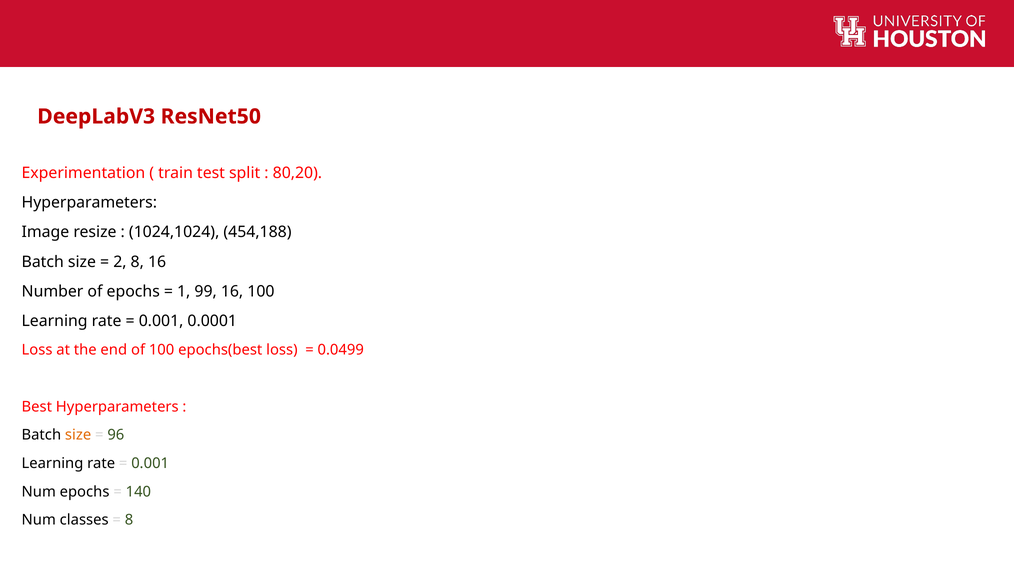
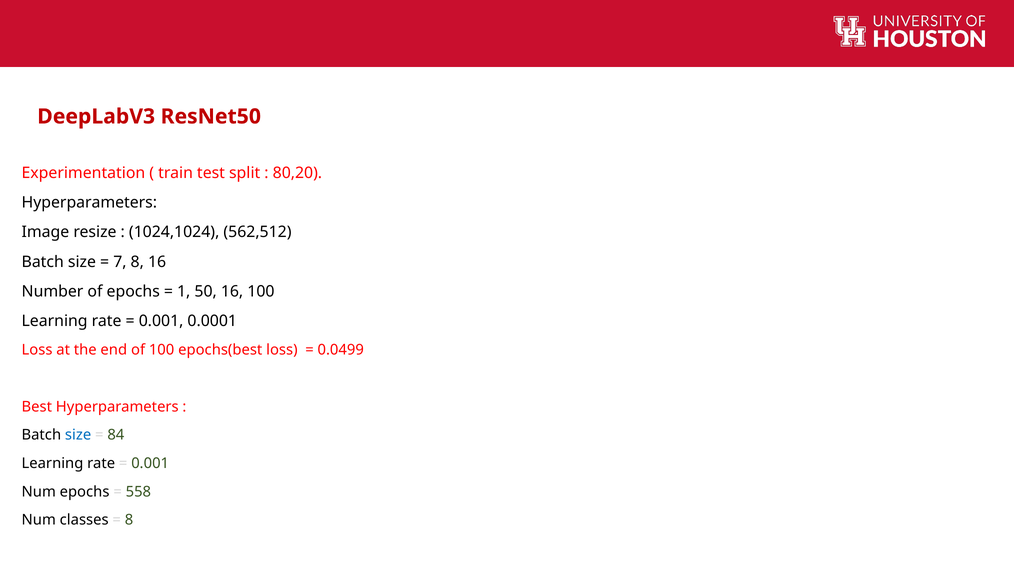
454,188: 454,188 -> 562,512 (258, 232)
2: 2 -> 7 (120, 262)
99: 99 -> 50 (206, 291)
size colour: orange -> blue (78, 435)
96: 96 -> 84 (116, 435)
140: 140 -> 558 (138, 491)
